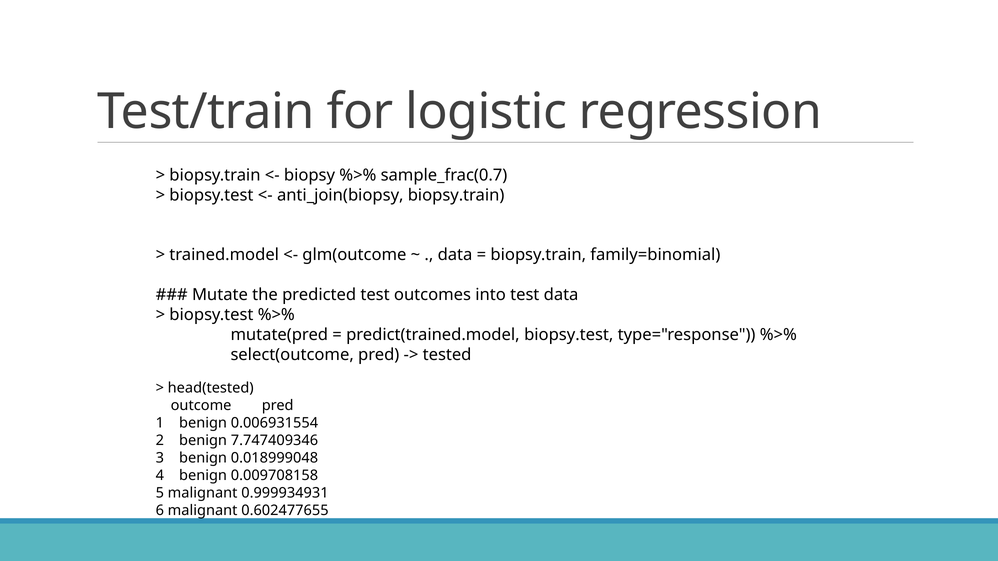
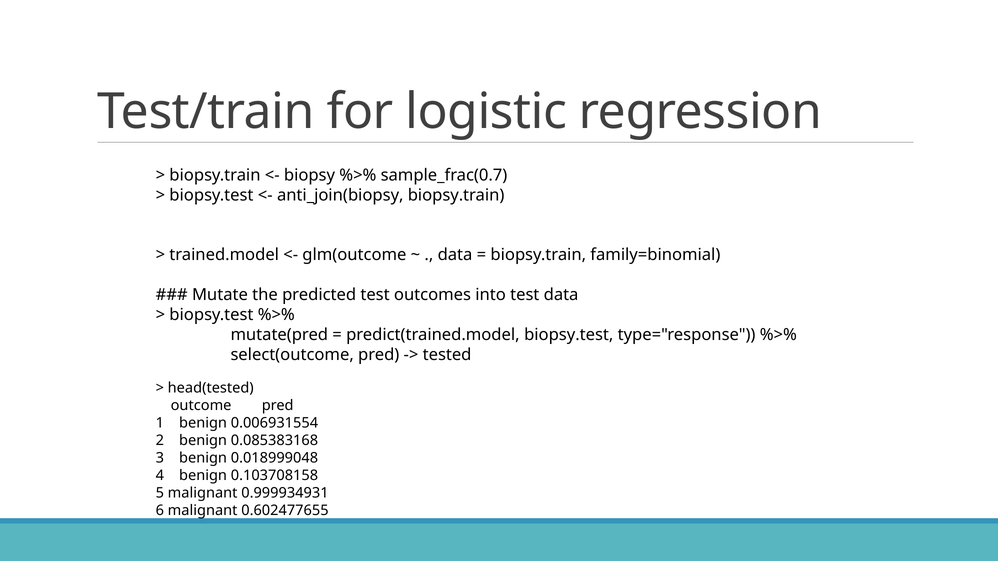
7.747409346: 7.747409346 -> 0.085383168 (274, 441)
0.009708158: 0.009708158 -> 0.103708158 (274, 476)
